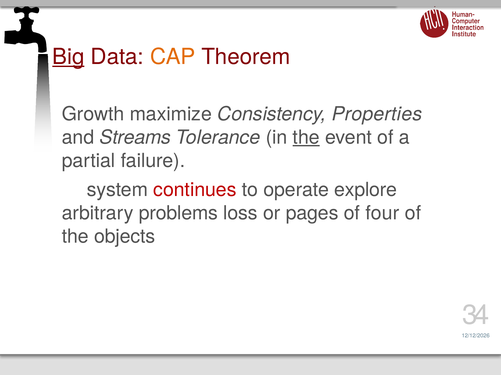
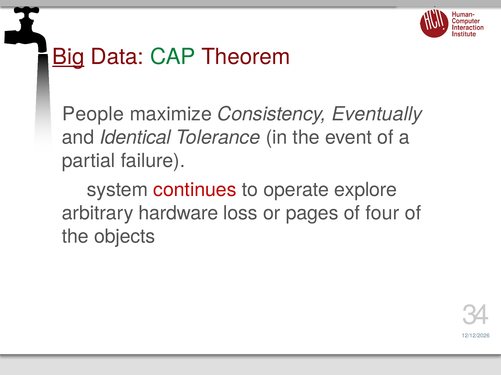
CAP colour: orange -> green (173, 57)
Growth: Growth -> People (93, 114)
Properties: Properties -> Eventually (377, 114)
Streams: Streams -> Identical (135, 138)
the underline: present -> none (306, 138)
problems: problems -> hardware (178, 213)
